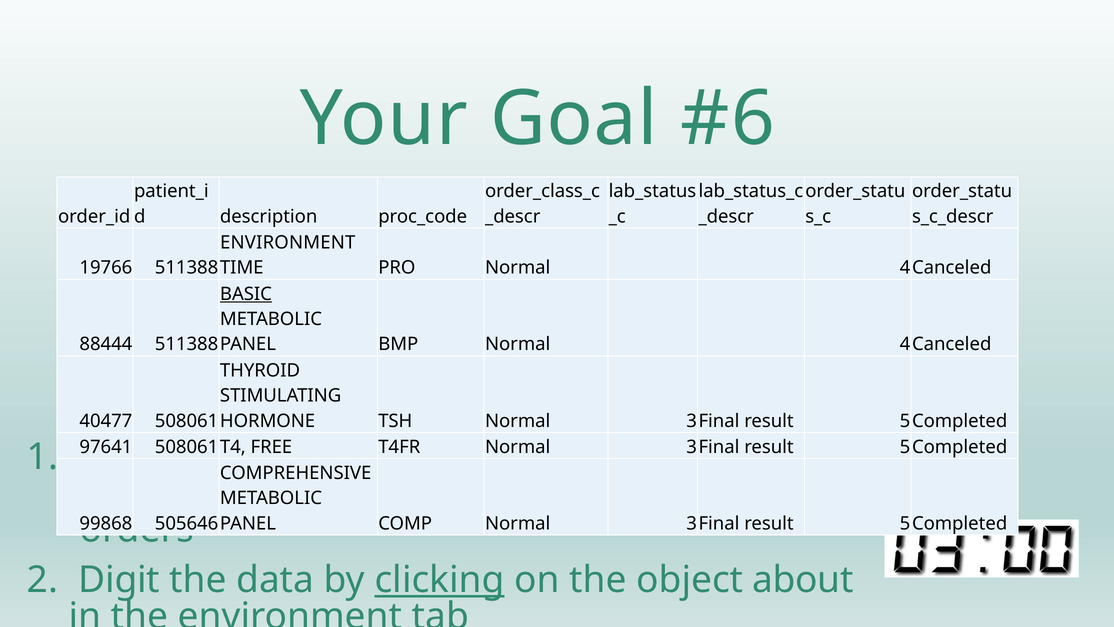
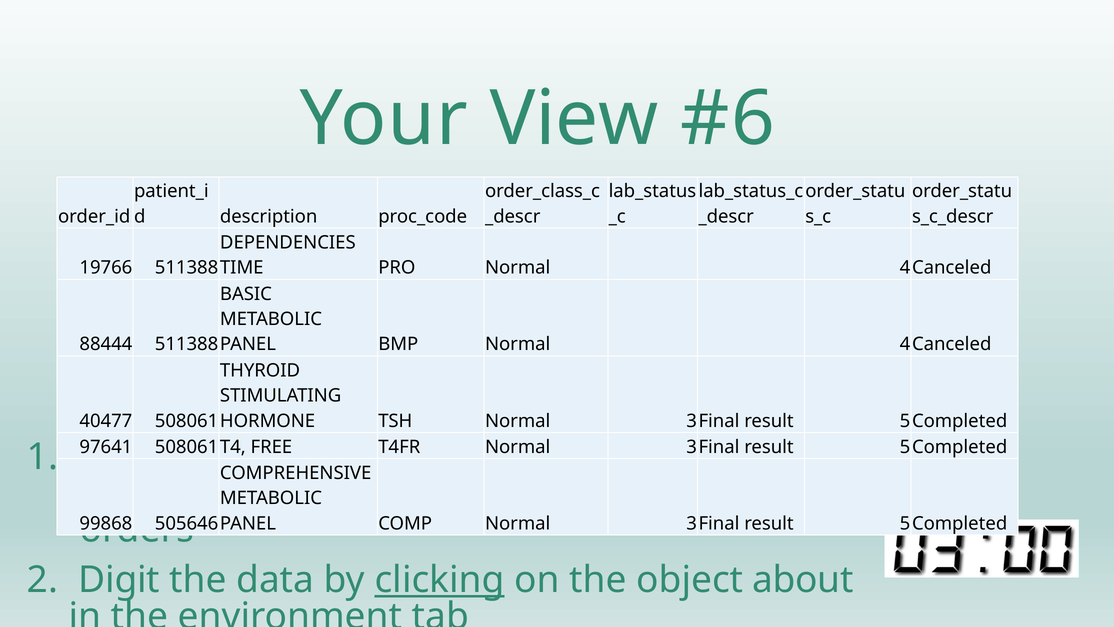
Goal: Goal -> View (574, 119)
ENVIRONMENT: ENVIRONMENT -> DEPENDENCIES (288, 242)
BASIC underline: present -> none (246, 294)
